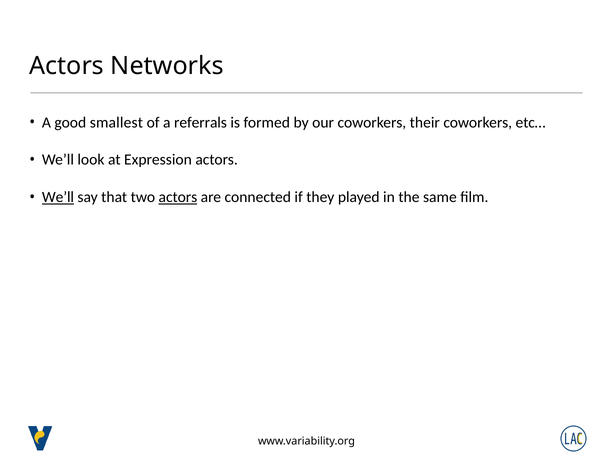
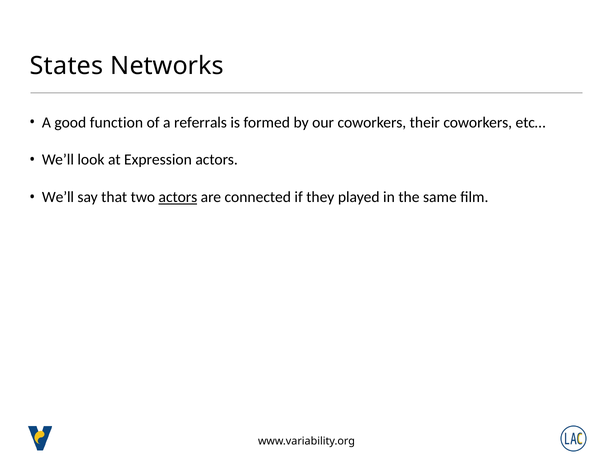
Actors: Actors -> States (67, 66)
smallest: smallest -> function (116, 122)
We’ll underline: present -> none (58, 197)
